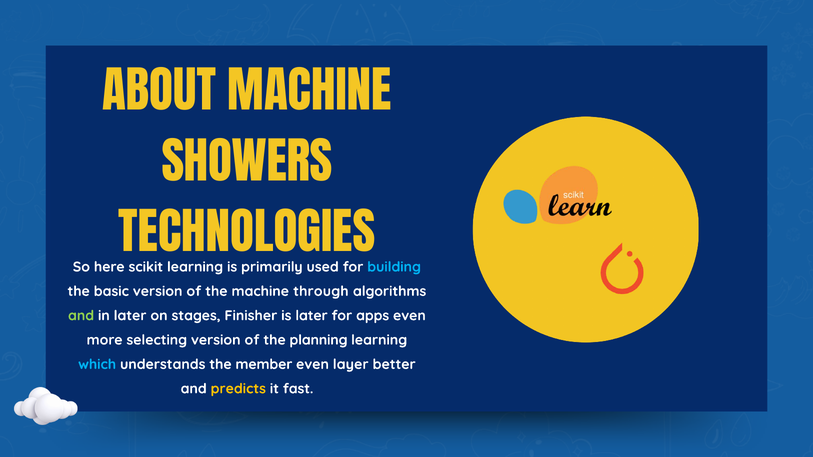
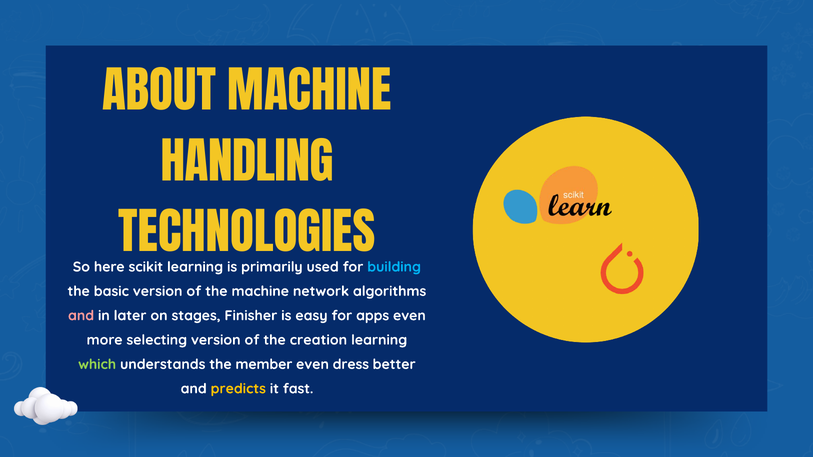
SHOWERS: SHOWERS -> HANDLING (247, 164)
through: through -> network (321, 291)
and colour: light green -> pink (81, 316)
is later: later -> easy (311, 316)
planning: planning -> creation (318, 340)
which colour: light blue -> light green (97, 365)
layer: layer -> dress (351, 365)
